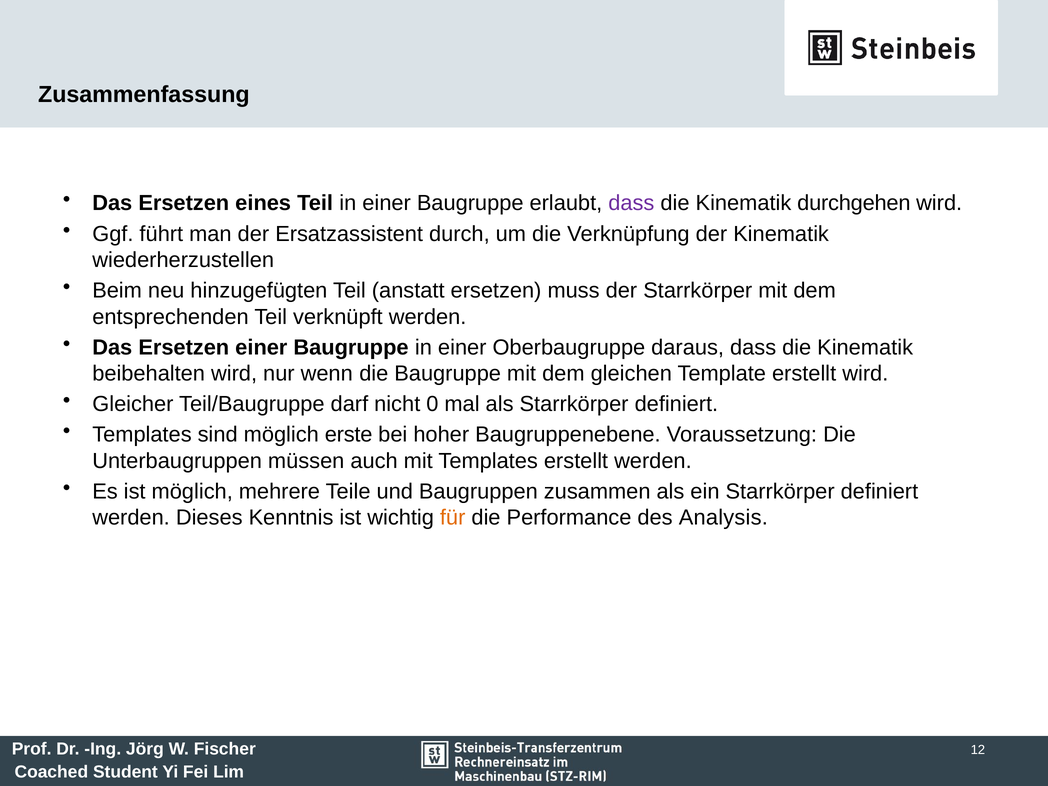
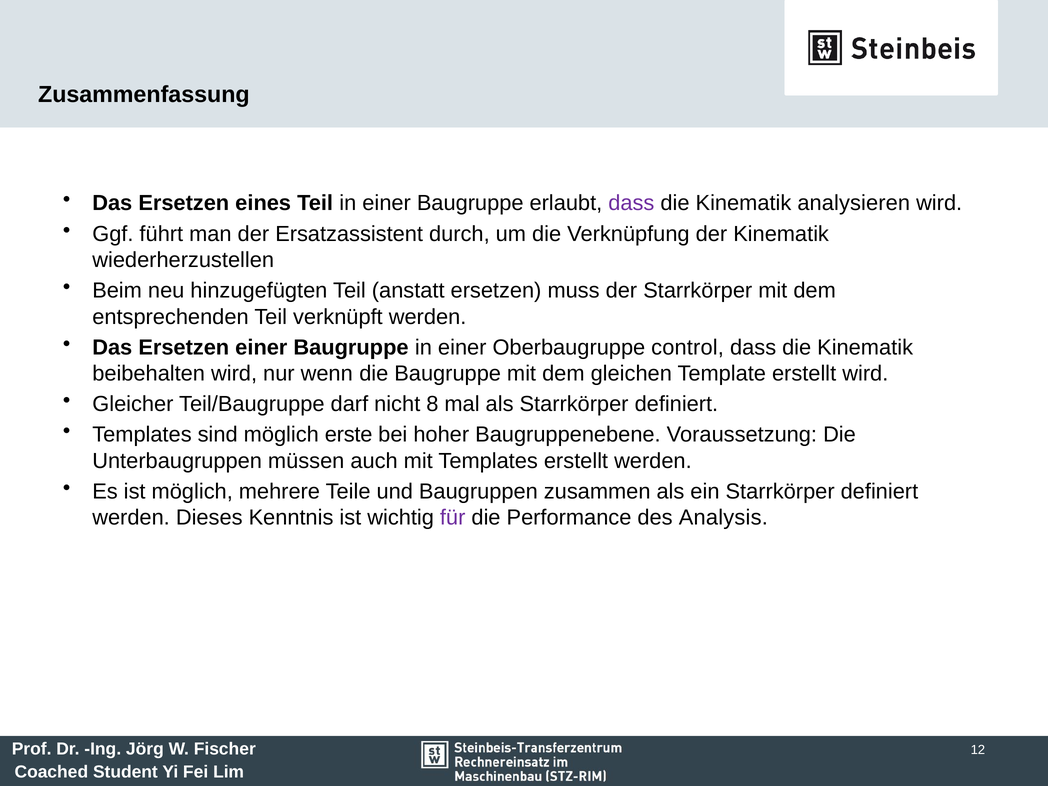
durchgehen: durchgehen -> analysieren (854, 203)
daraus: daraus -> control (688, 347)
0: 0 -> 8 (432, 404)
für colour: orange -> purple (453, 518)
